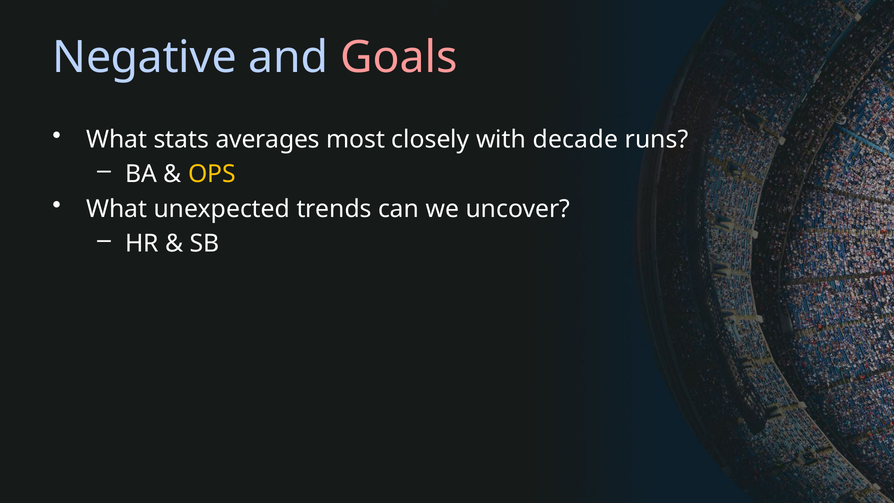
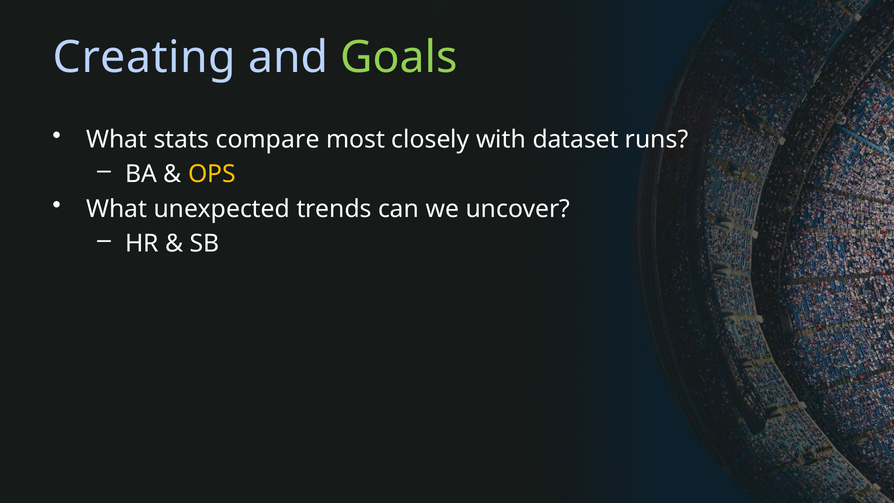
Negative: Negative -> Creating (144, 57)
Goals colour: pink -> light green (399, 57)
averages: averages -> compare (268, 139)
decade: decade -> dataset (576, 139)
